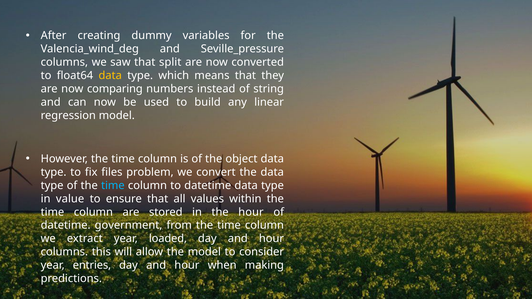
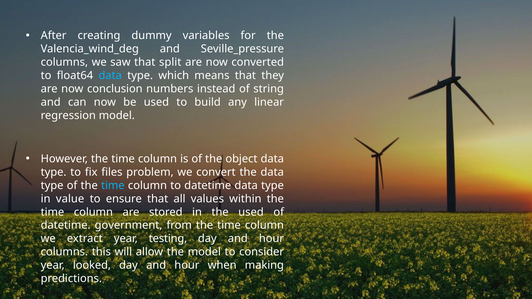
data colour: yellow -> light blue (110, 76)
comparing: comparing -> conclusion (115, 89)
the hour: hour -> used (251, 212)
loaded: loaded -> testing (168, 239)
entries: entries -> looked (92, 265)
